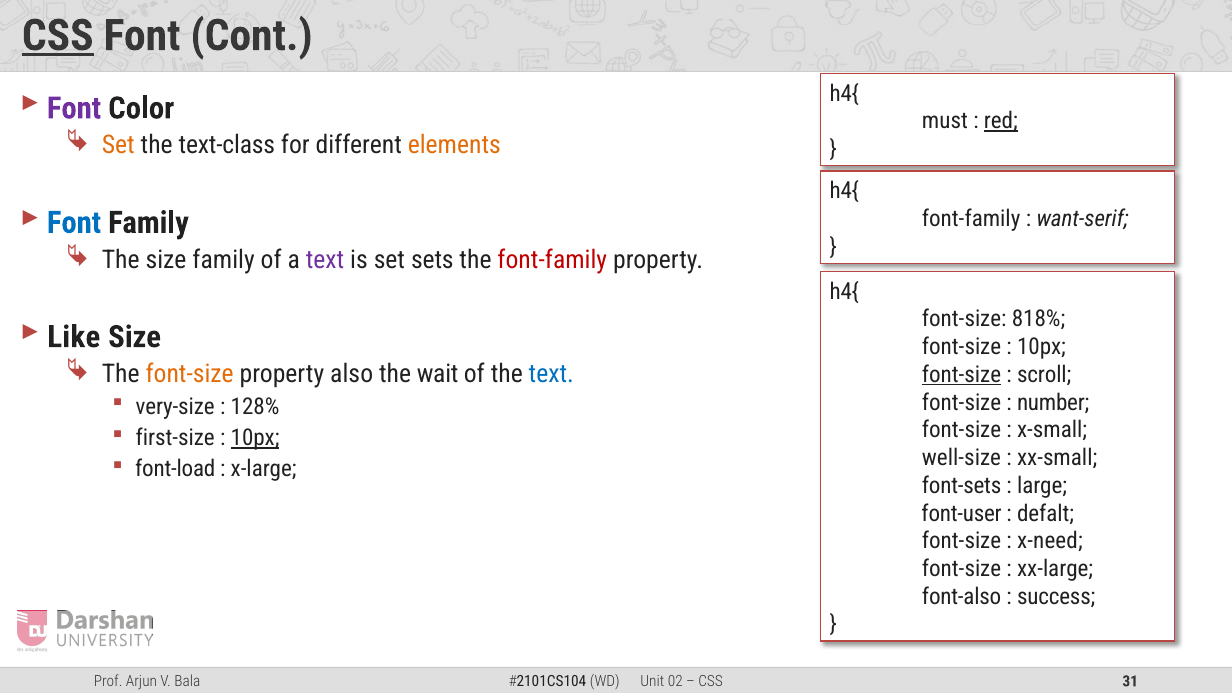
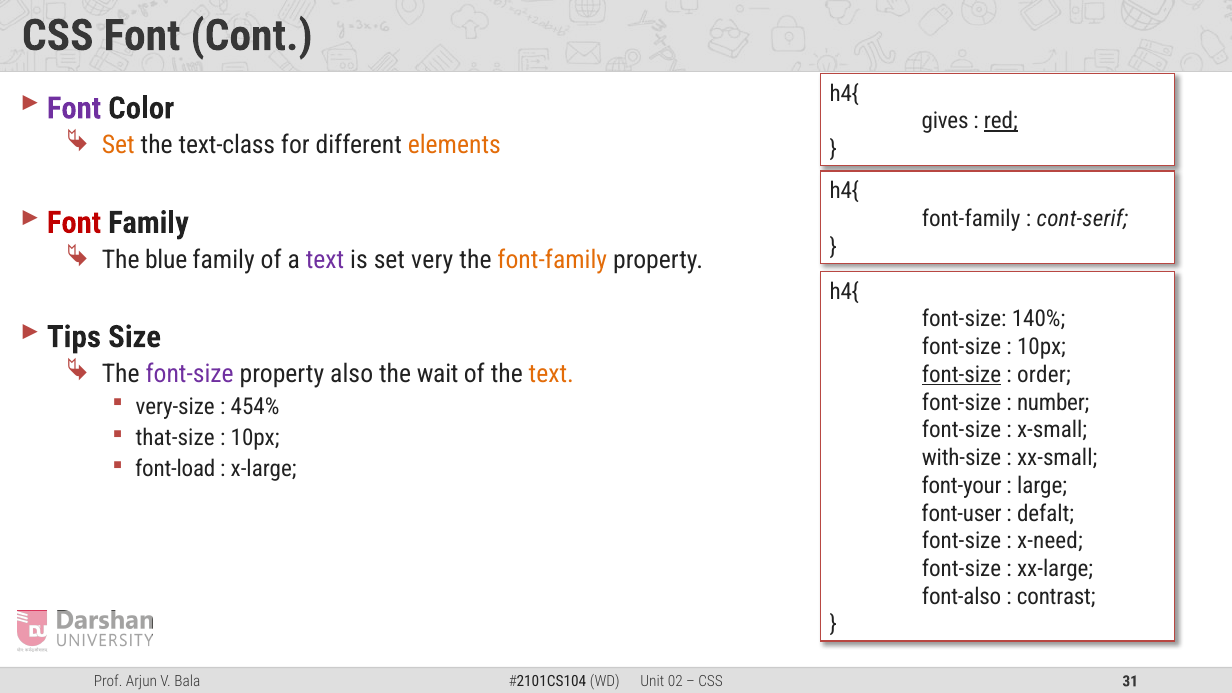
CSS underline: present -> none (58, 36)
must: must -> gives (945, 121)
Font colour: blue -> red (74, 223)
want-serif: want-serif -> cont-serif (1082, 219)
The size: size -> blue (166, 260)
sets: sets -> very (432, 260)
font-family colour: red -> orange (552, 260)
818%: 818% -> 140% (1038, 319)
Like: Like -> Tips (74, 337)
font-size colour: orange -> purple (190, 374)
text colour: blue -> orange (551, 374)
scroll: scroll -> order (1044, 375)
128%: 128% -> 454% (255, 407)
first-size: first-size -> that-size (175, 438)
10px underline: present -> none (255, 438)
well-size: well-size -> with-size (962, 458)
font-sets: font-sets -> font-your (962, 486)
success: success -> contrast (1056, 597)
